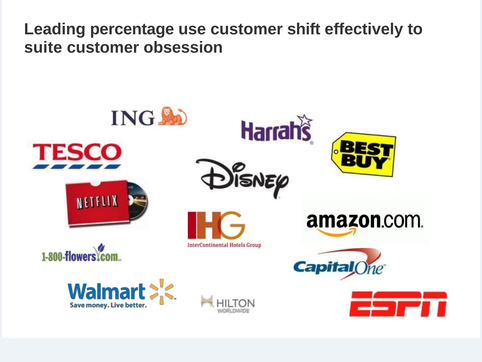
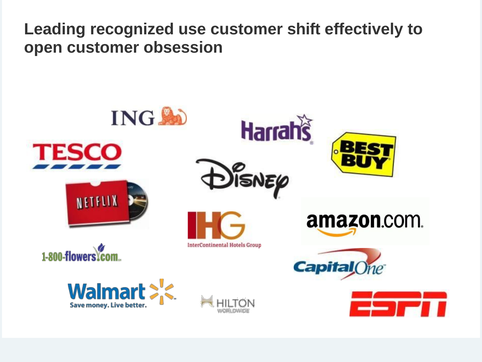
percentage: percentage -> recognized (132, 29)
suite: suite -> open (43, 47)
